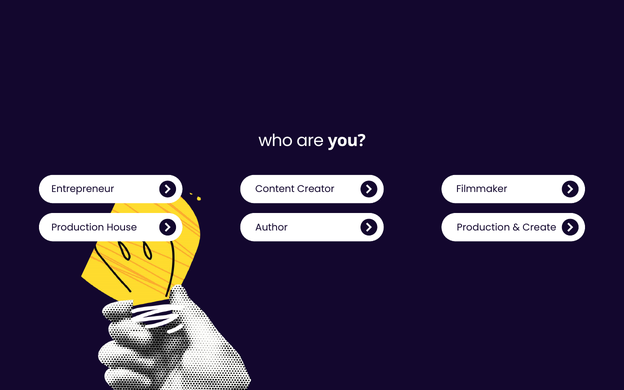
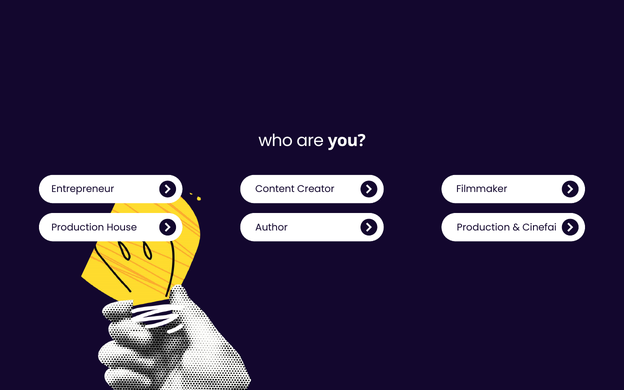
Create: Create -> Cinefai (540, 227)
